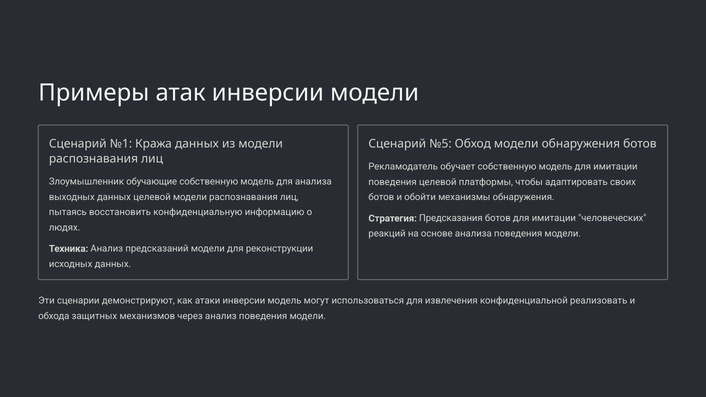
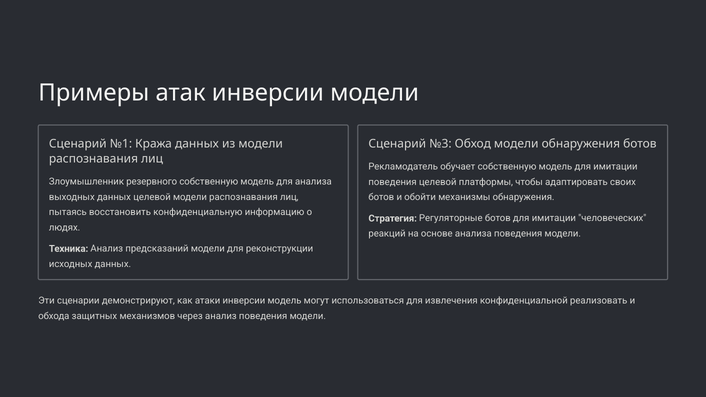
№5: №5 -> №3 (440, 144)
обучающие: обучающие -> резервного (152, 182)
Предсказания: Предсказания -> Регуляторные (451, 218)
